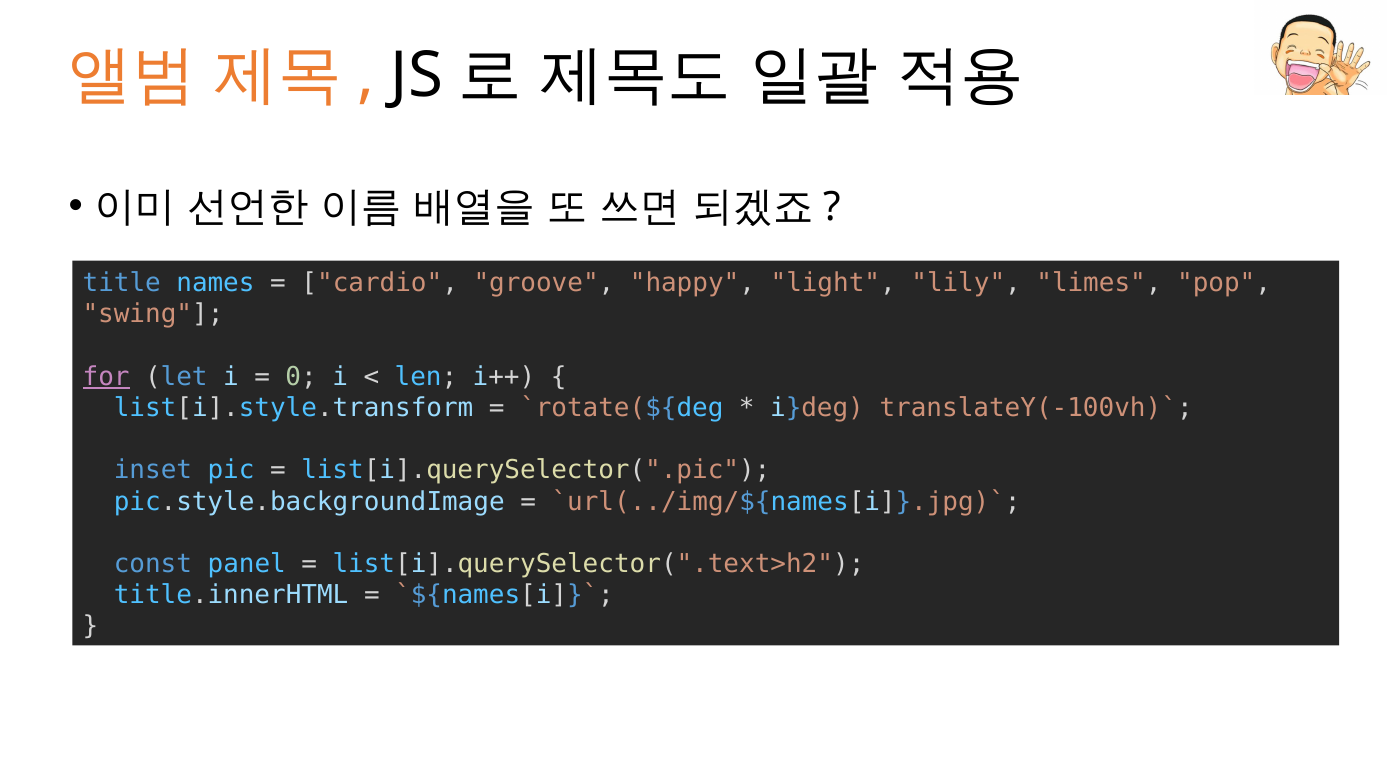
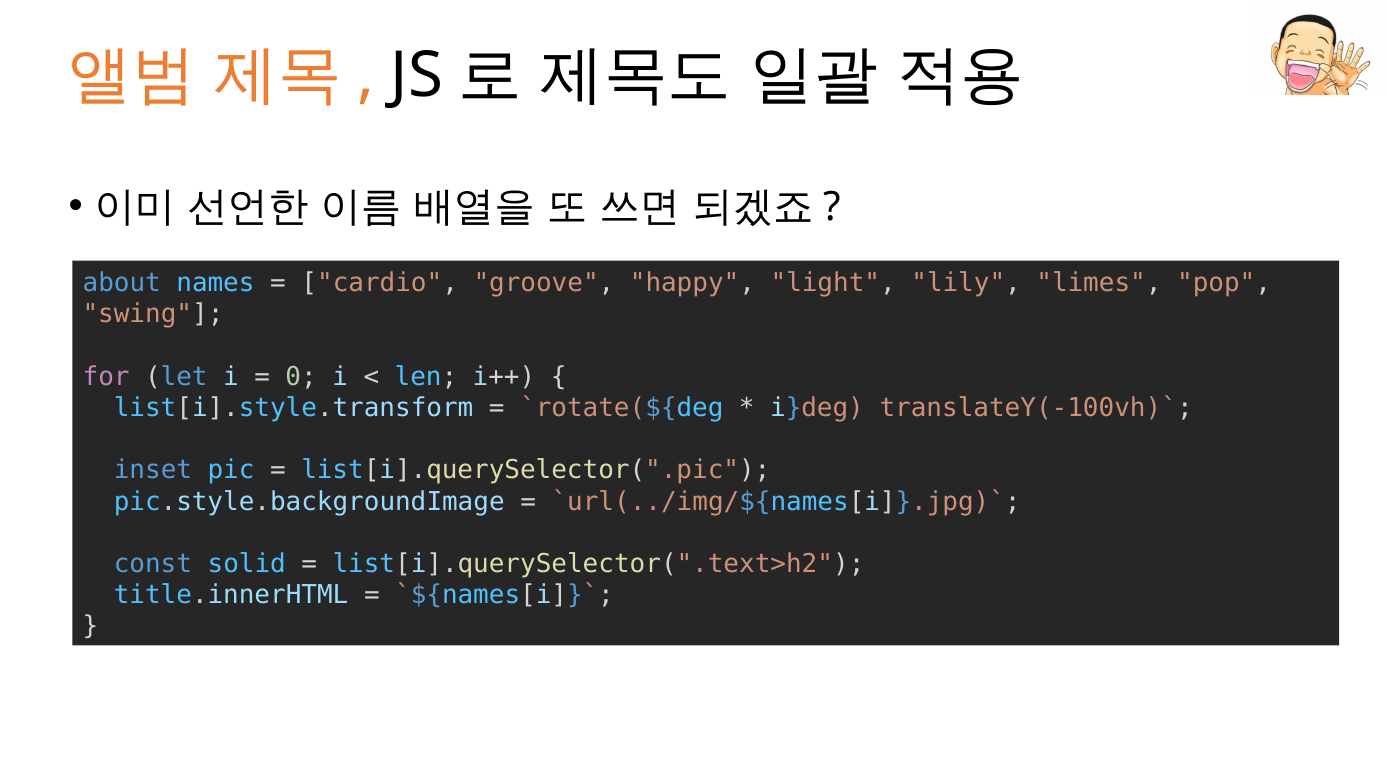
title: title -> about (122, 283)
for underline: present -> none (106, 377)
panel: panel -> solid (247, 564)
